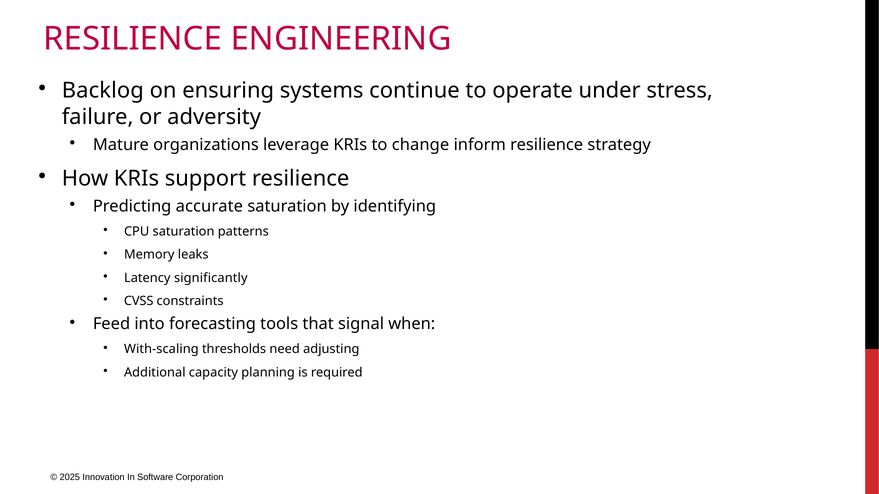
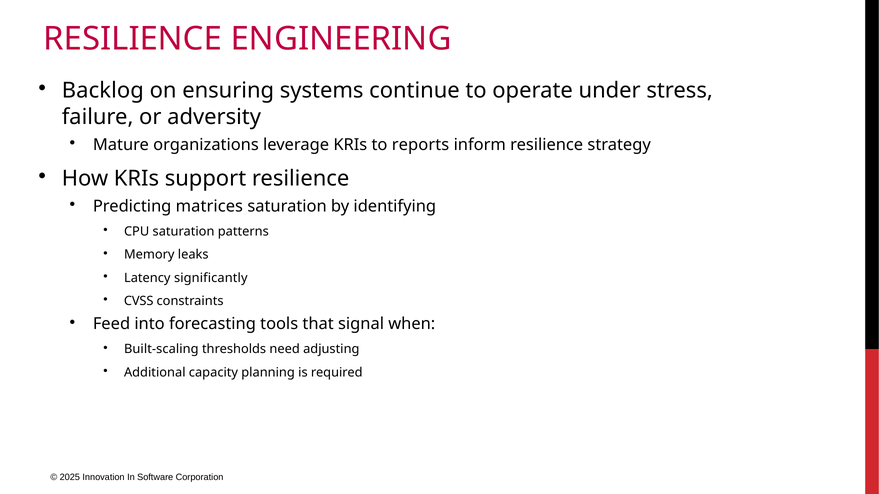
change: change -> reports (421, 145)
accurate: accurate -> matrices (209, 206)
With-scaling: With-scaling -> Built-scaling (161, 349)
